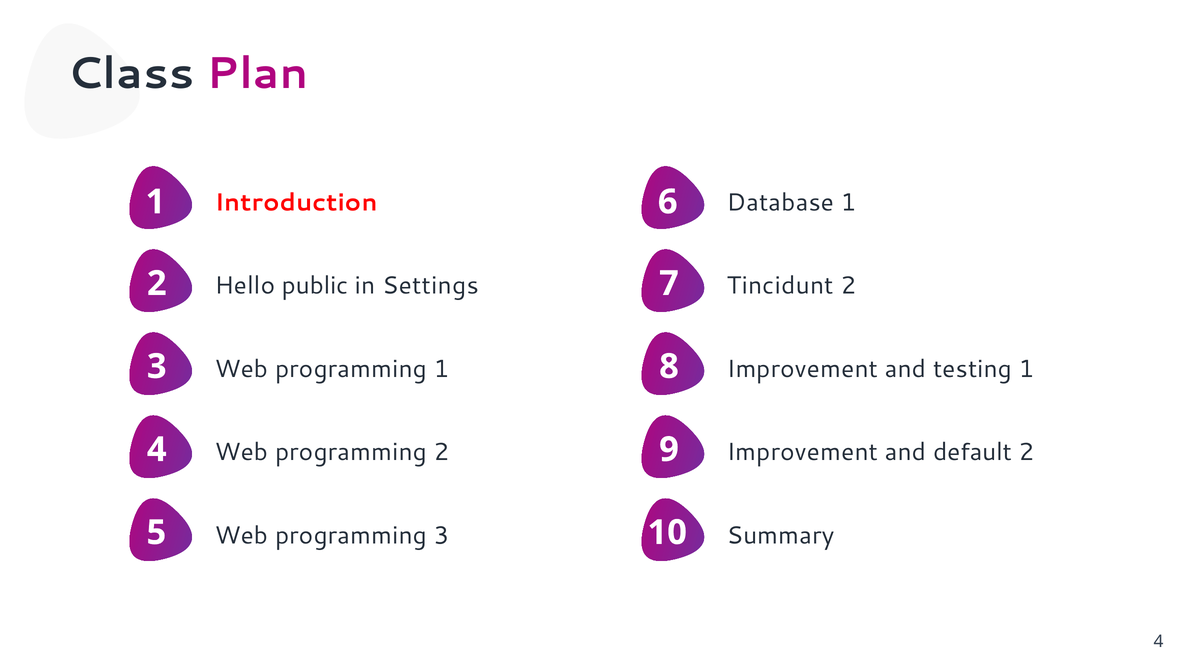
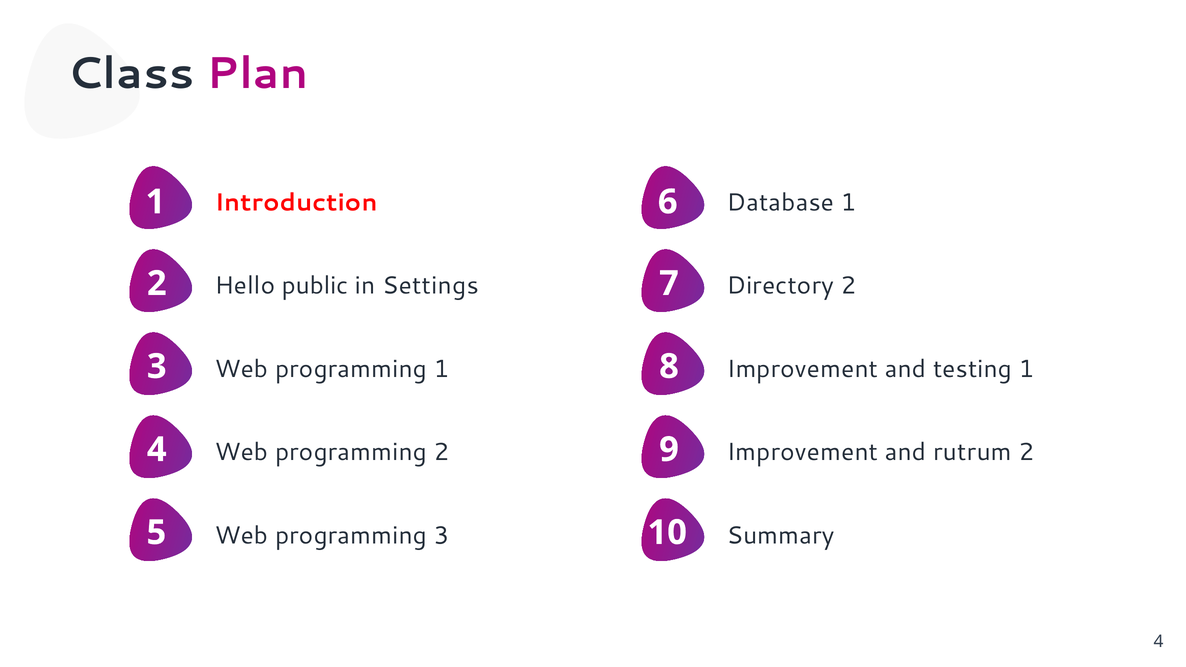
Tincidunt: Tincidunt -> Directory (780, 286)
default: default -> rutrum (972, 452)
